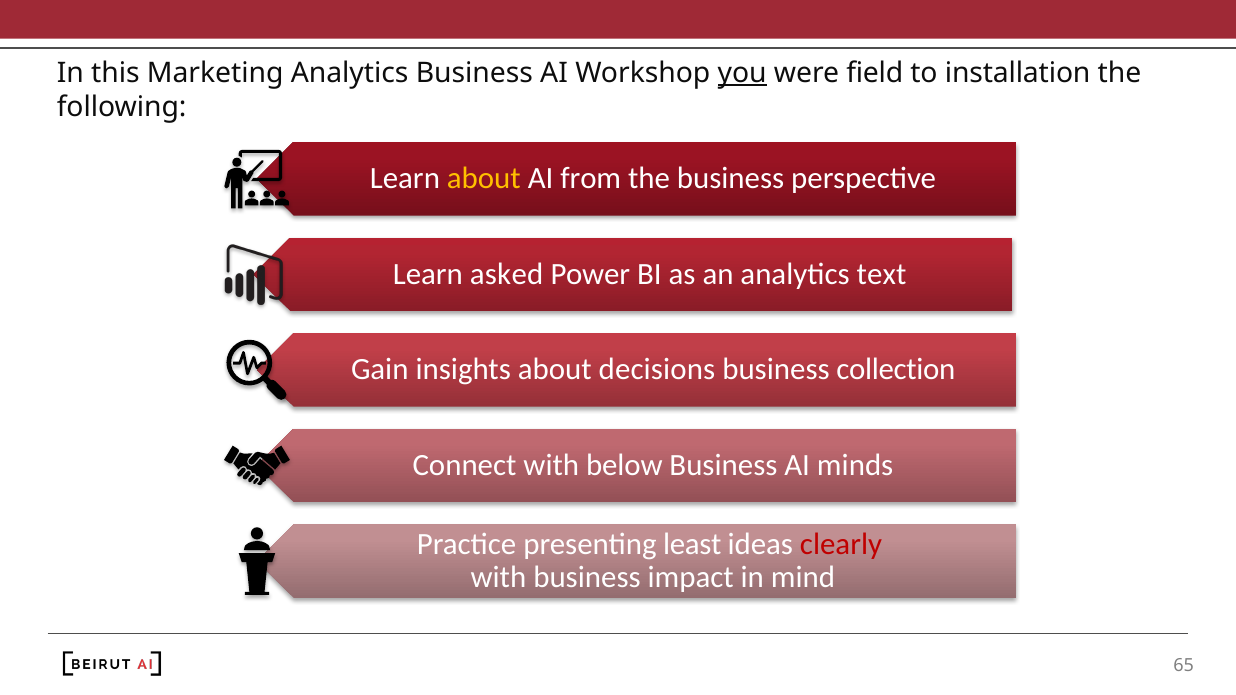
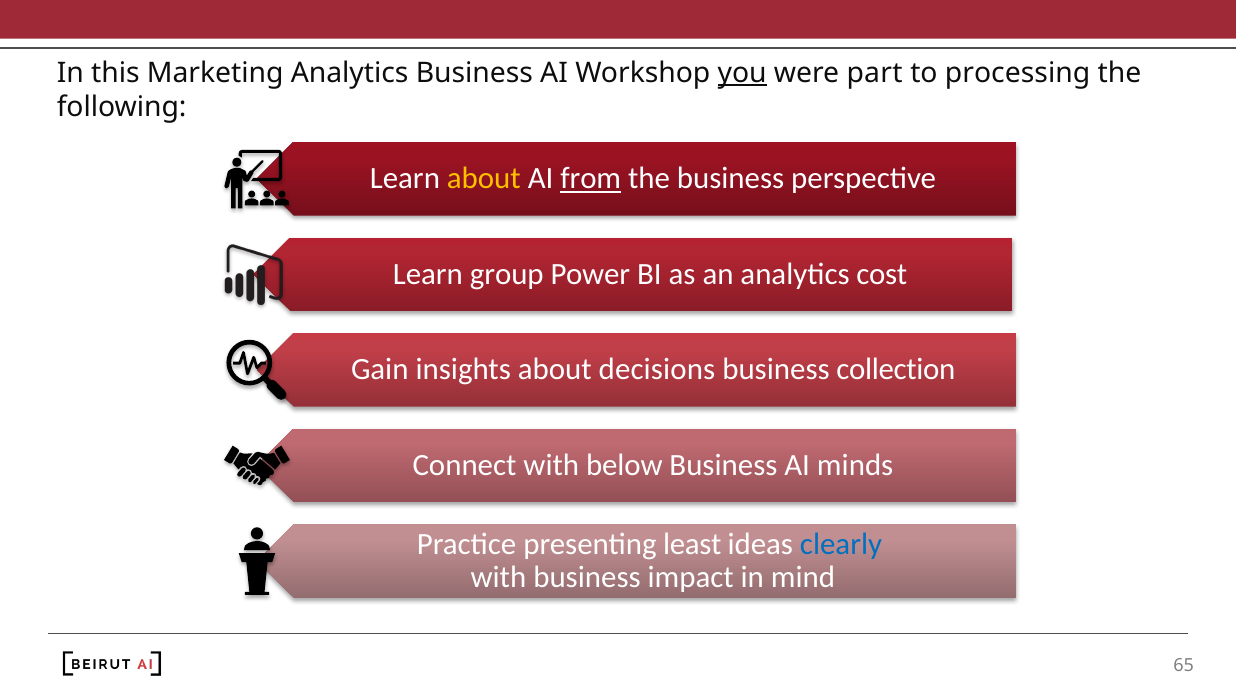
field: field -> part (875, 73)
installation: installation -> processing (1018, 73)
from underline: none -> present (591, 179)
asked: asked -> group (507, 274)
text: text -> cost (882, 274)
clearly colour: red -> blue (841, 544)
